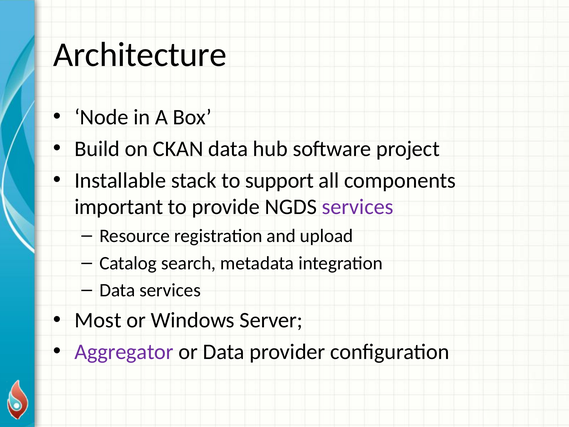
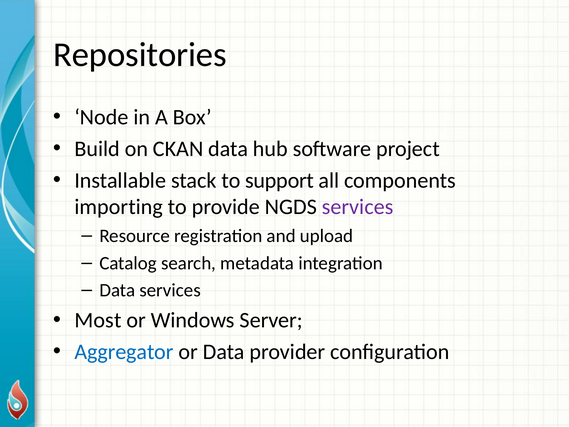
Architecture: Architecture -> Repositories (140, 55)
important: important -> importing (119, 207)
Aggregator colour: purple -> blue (124, 352)
